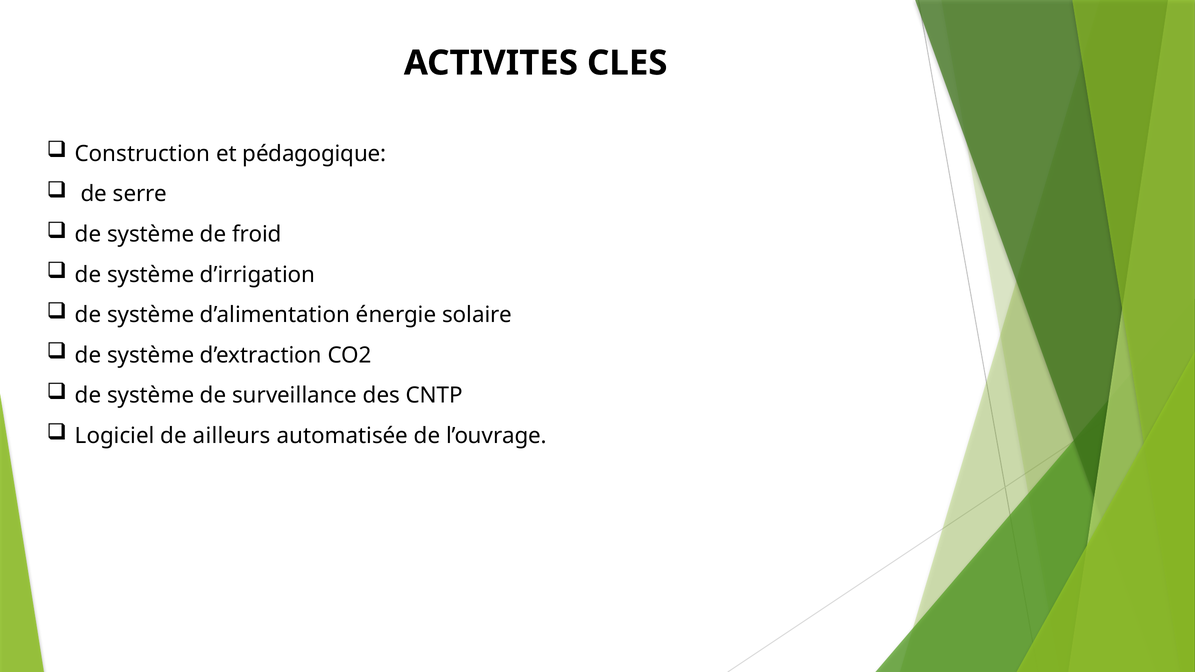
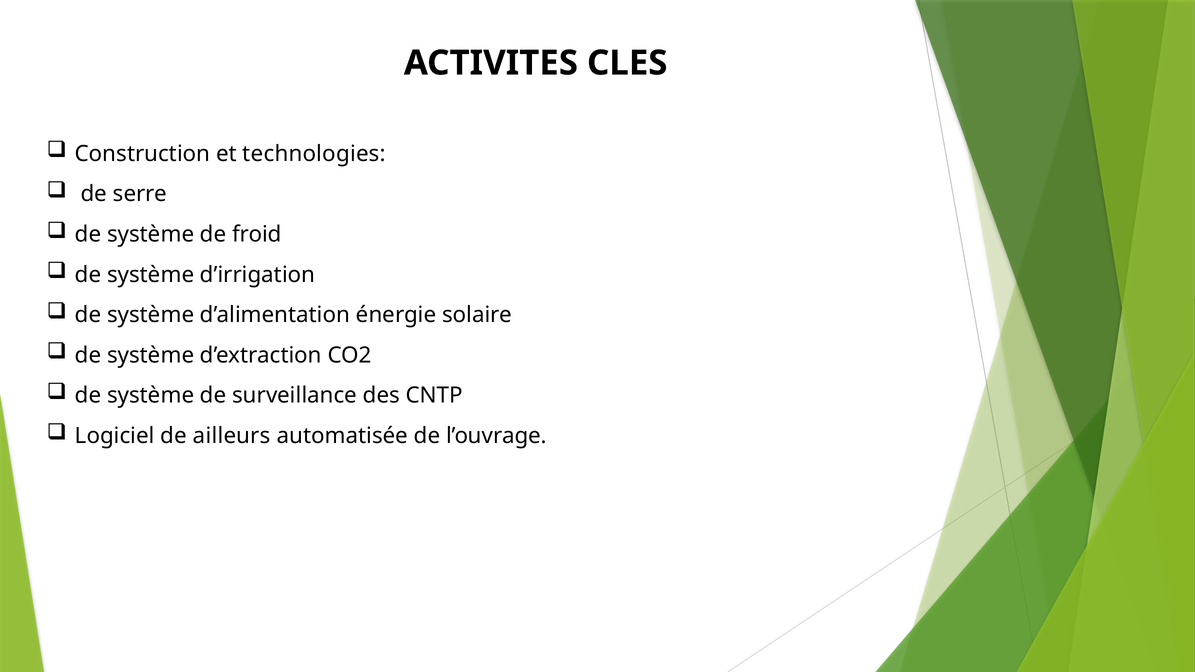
pédagogique: pédagogique -> technologies (314, 154)
